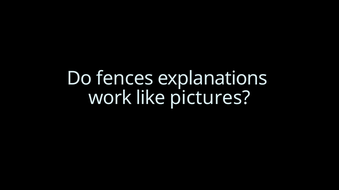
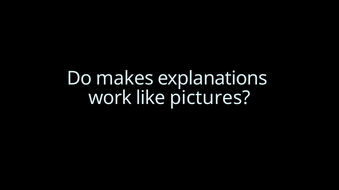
fences: fences -> makes (125, 79)
